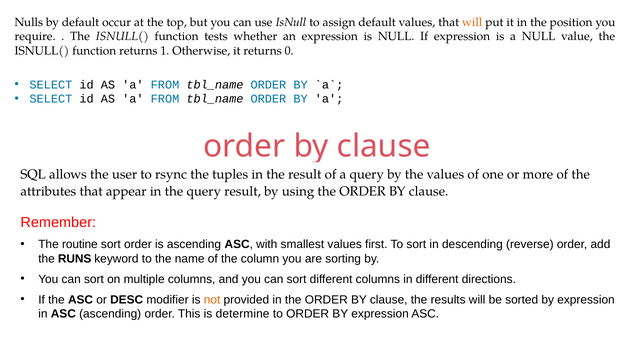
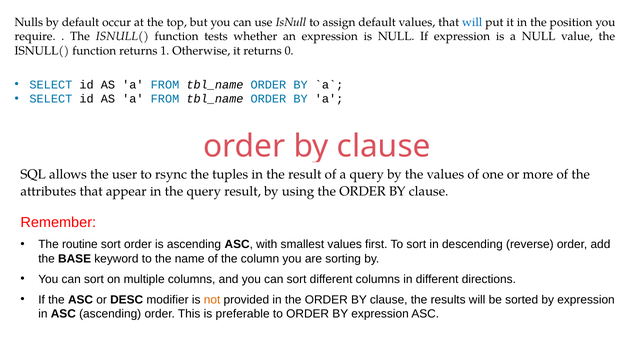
will colour: orange -> blue (472, 22)
RUNS: RUNS -> BASE (75, 259)
determine: determine -> preferable (243, 314)
